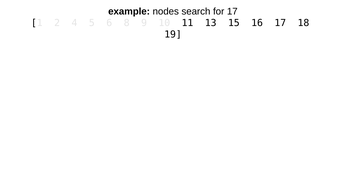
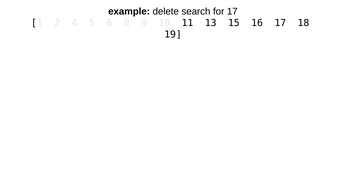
nodes: nodes -> delete (166, 11)
